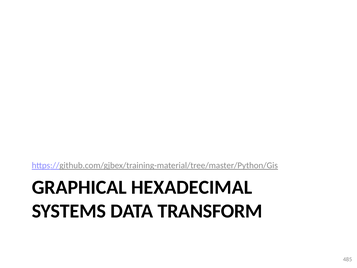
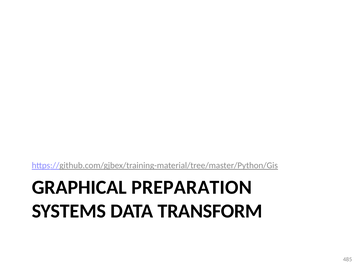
HEXADECIMAL: HEXADECIMAL -> PREPARATION (192, 187)
